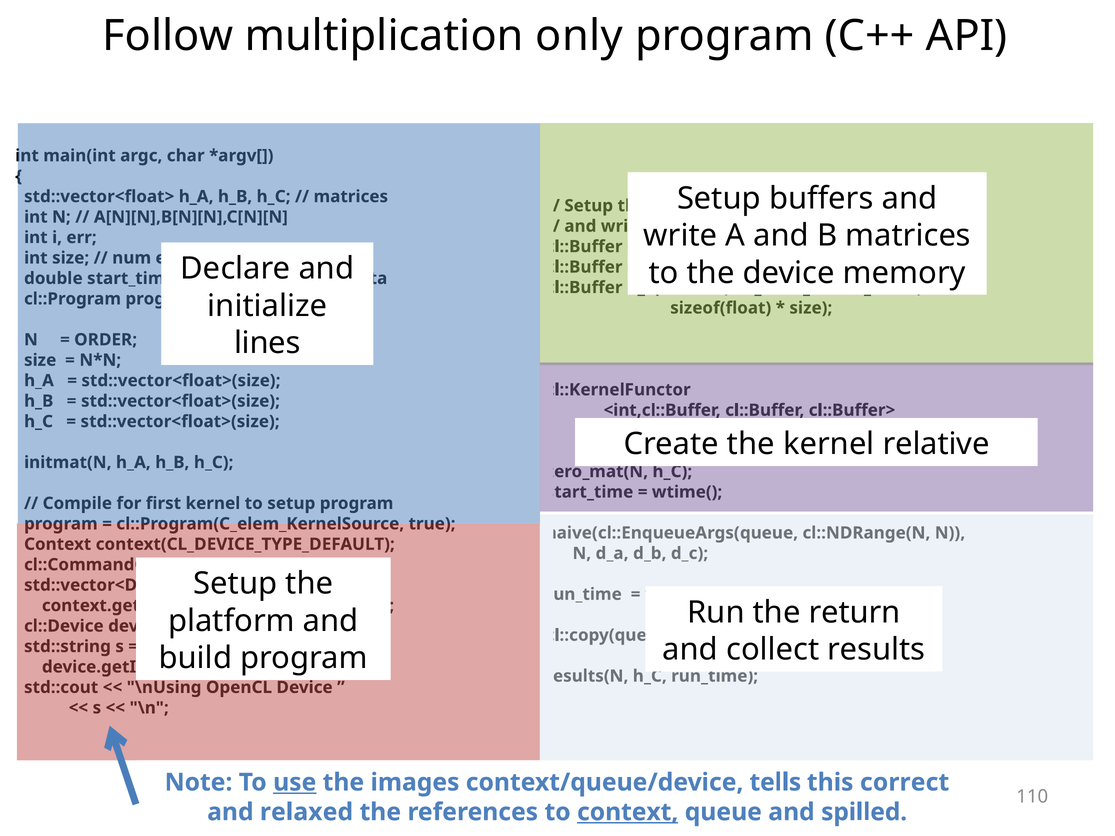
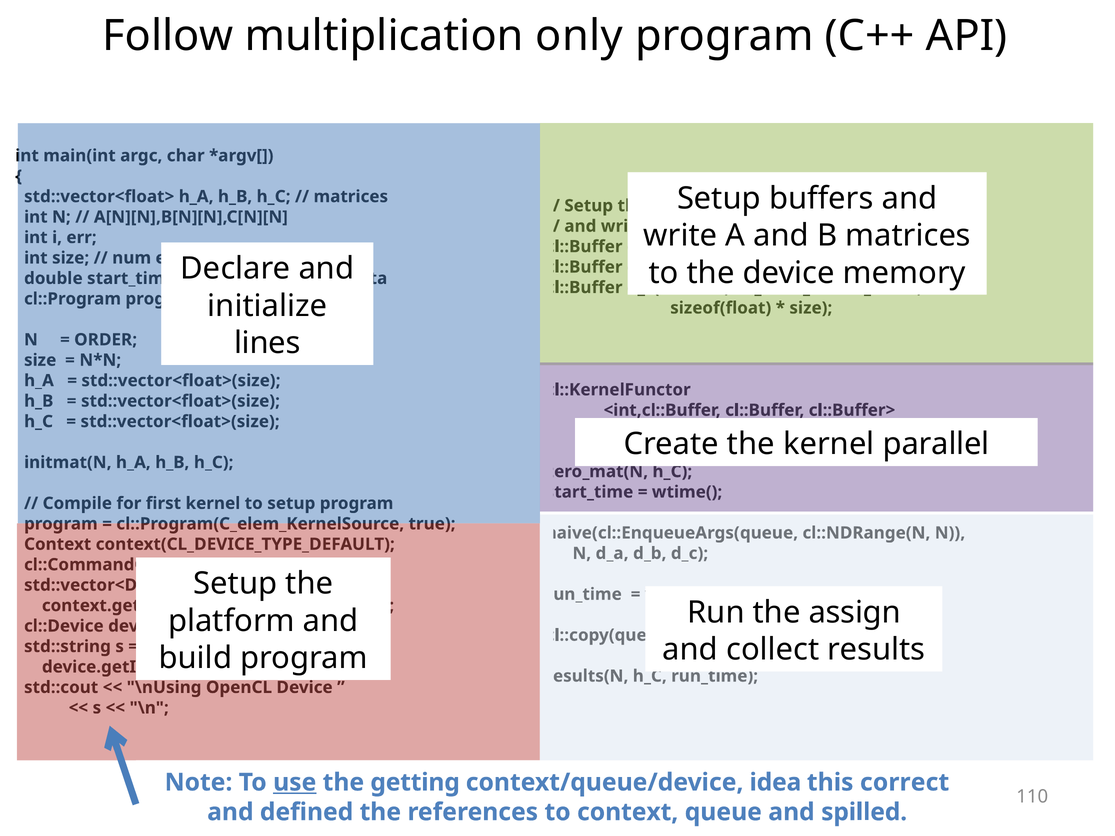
relative: relative -> parallel (936, 444)
return: return -> assign (855, 613)
images: images -> getting (415, 783)
tells: tells -> idea (775, 783)
relaxed: relaxed -> defined (307, 812)
context underline: present -> none (628, 812)
